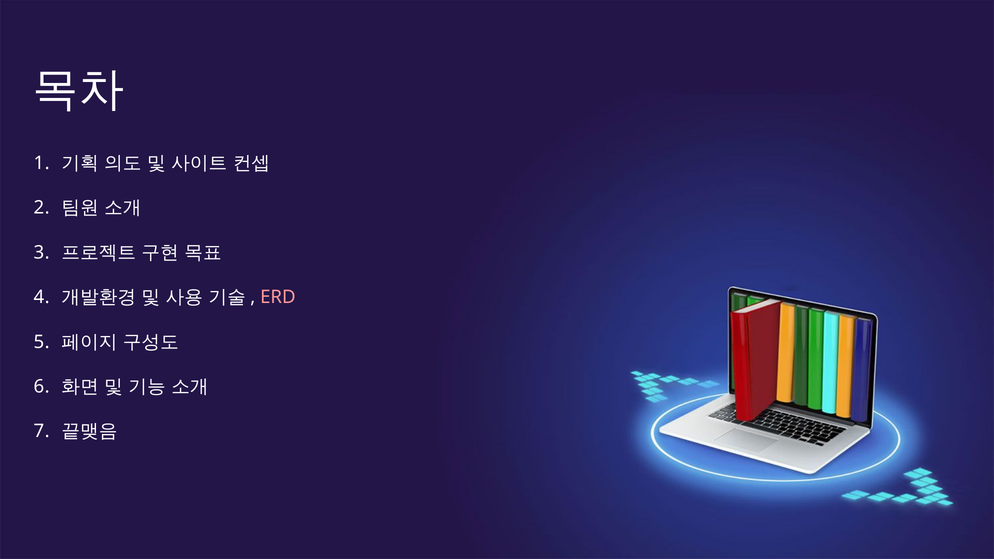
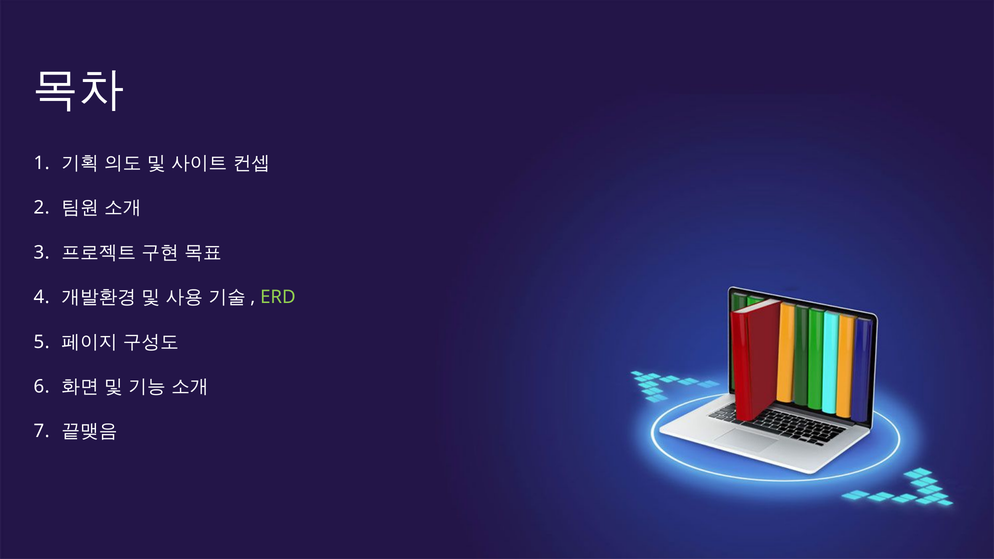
ERD colour: pink -> light green (278, 297)
